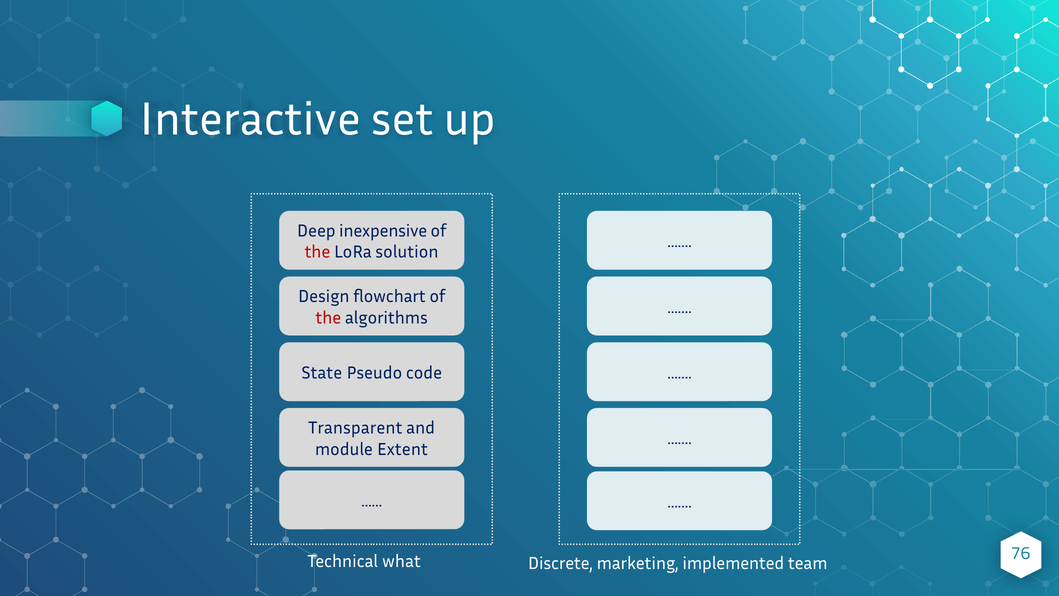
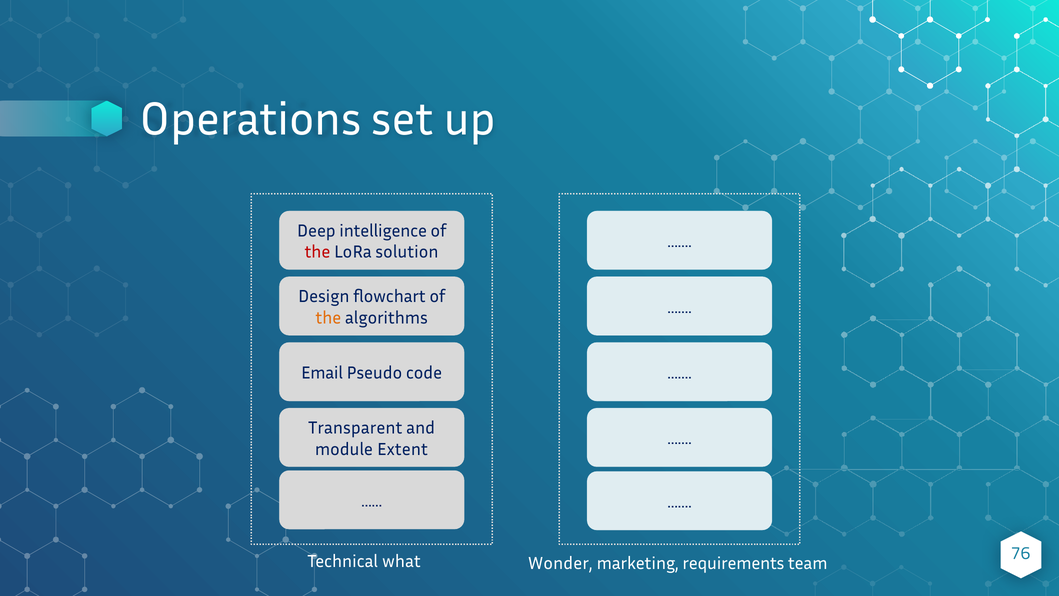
Interactive: Interactive -> Operations (251, 119)
inexpensive: inexpensive -> intelligence (383, 231)
the colour: red -> orange (328, 318)
State: State -> Email (322, 373)
Discrete: Discrete -> Wonder (560, 563)
implemented: implemented -> requirements (733, 563)
